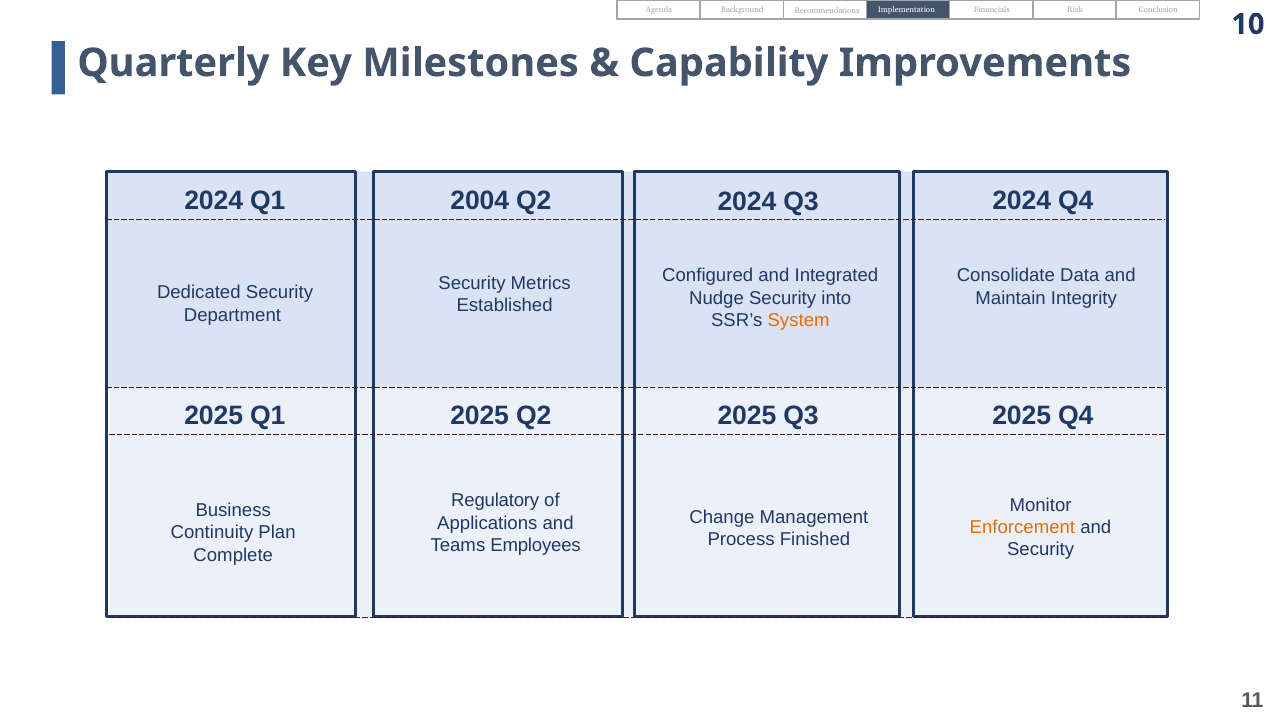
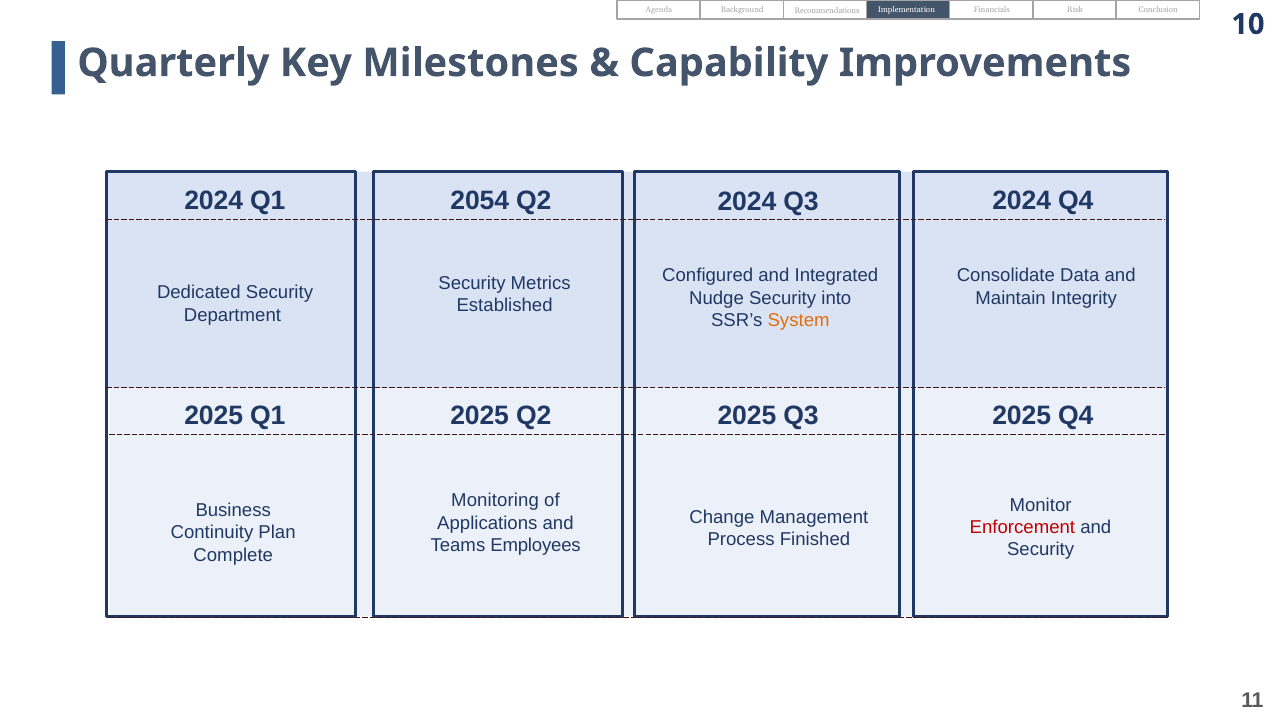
2004: 2004 -> 2054 (480, 201)
Regulatory: Regulatory -> Monitoring (495, 500)
Enforcement colour: orange -> red (1022, 527)
